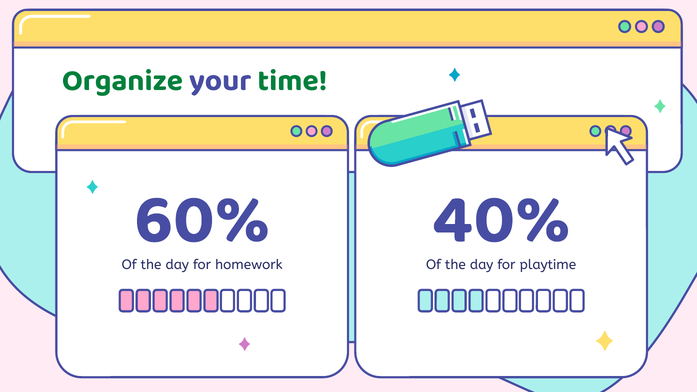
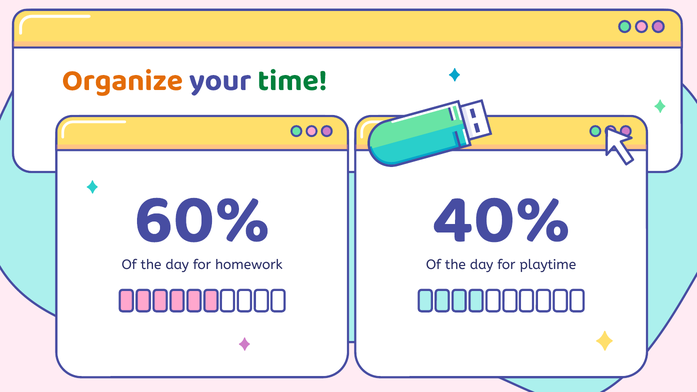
Organize colour: green -> orange (122, 80)
